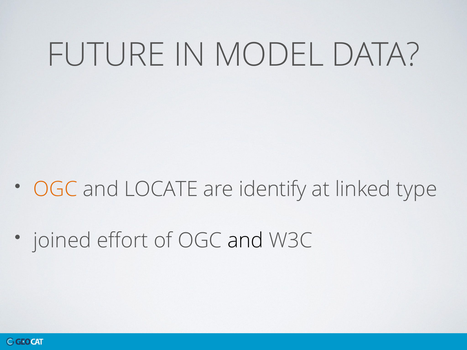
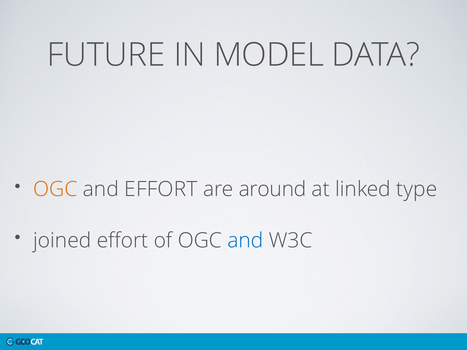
and LOCATE: LOCATE -> EFFORT (161, 190)
identify: identify -> around (273, 190)
and colour: black -> blue (245, 241)
